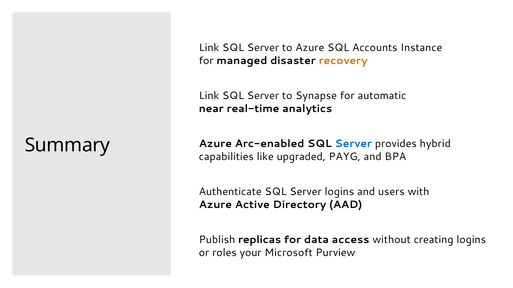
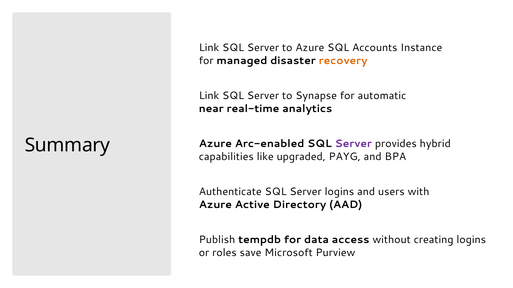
Server colour: blue -> purple (353, 144)
replicas: replicas -> tempdb (260, 240)
your: your -> save (251, 253)
